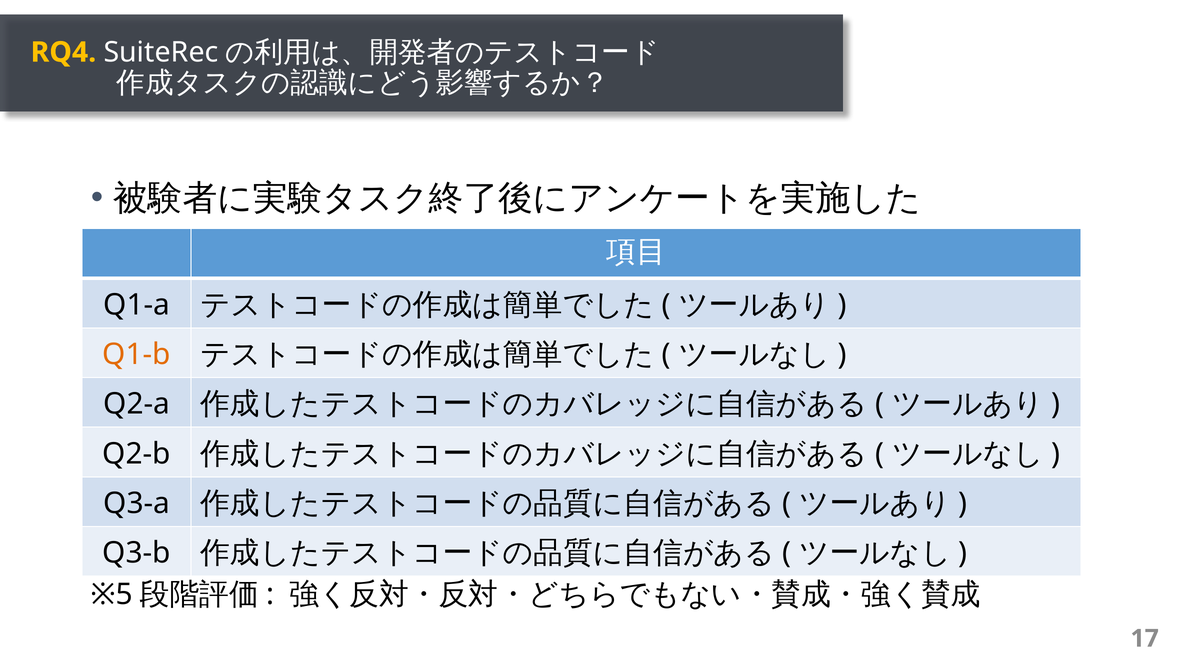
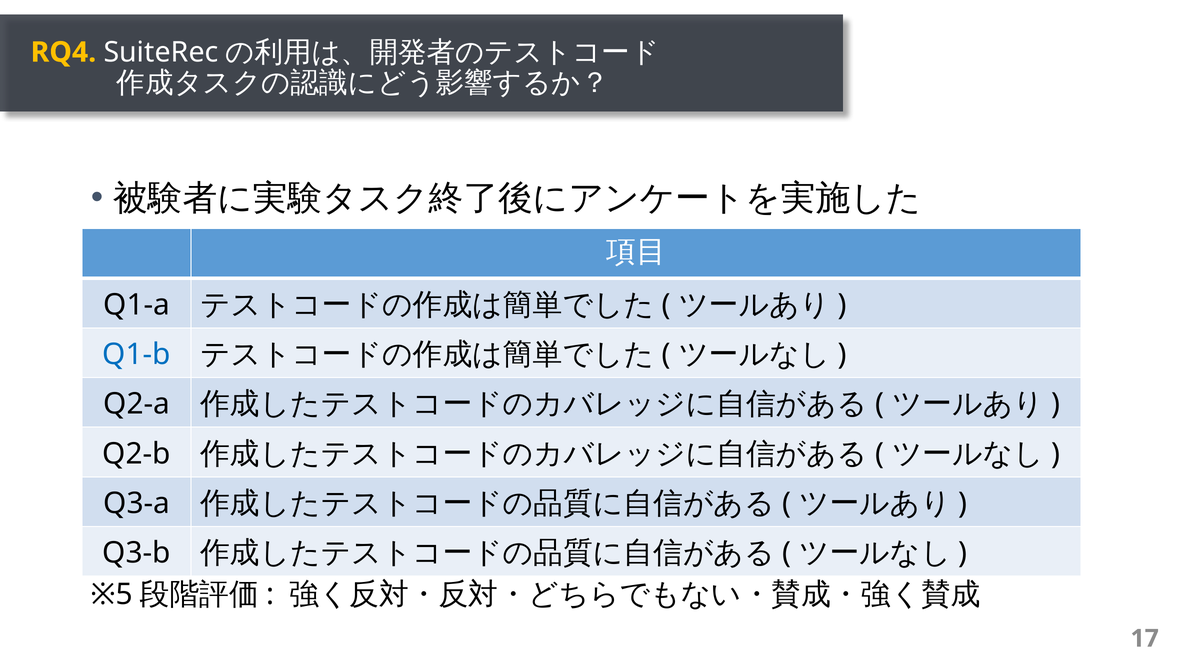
Q1-b colour: orange -> blue (137, 355)
